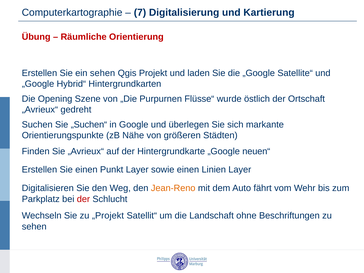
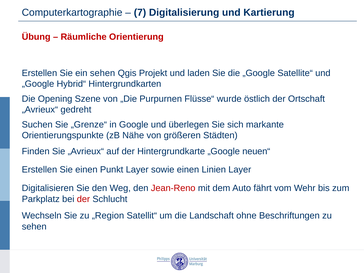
„Suchen“: „Suchen“ -> „Grenze“ (89, 125)
Jean-Reno colour: orange -> red (173, 188)
„Projekt: „Projekt -> „Region (108, 216)
